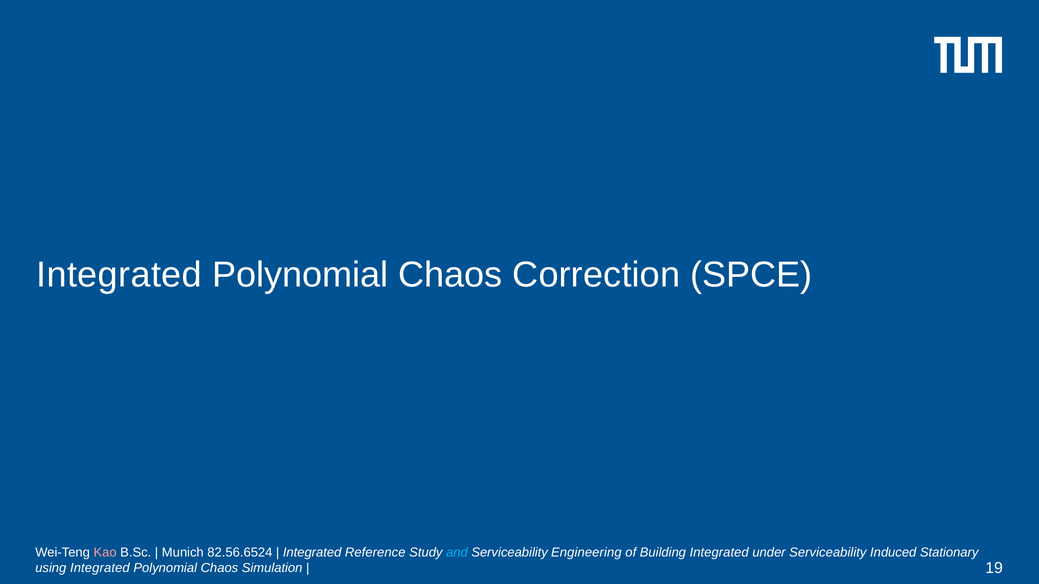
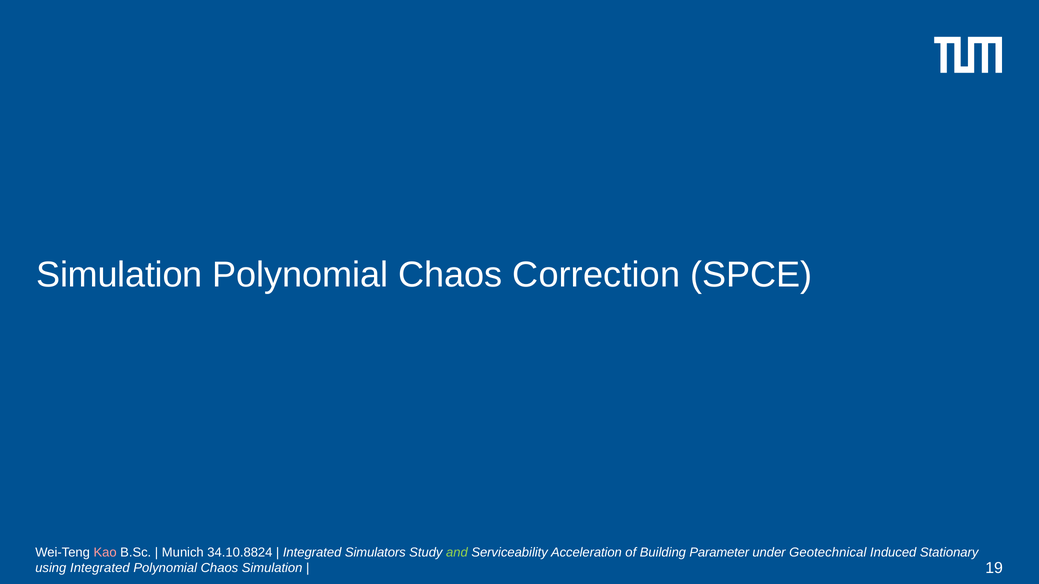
Integrated: Integrated -> Simulation (119, 275)
82.56.6524: 82.56.6524 -> 34.10.8824 (240, 553)
Reference: Reference -> Simulators (375, 553)
and colour: light blue -> light green (457, 553)
Engineering: Engineering -> Acceleration (586, 553)
Building Integrated: Integrated -> Parameter (719, 553)
under Serviceability: Serviceability -> Geotechnical (828, 553)
